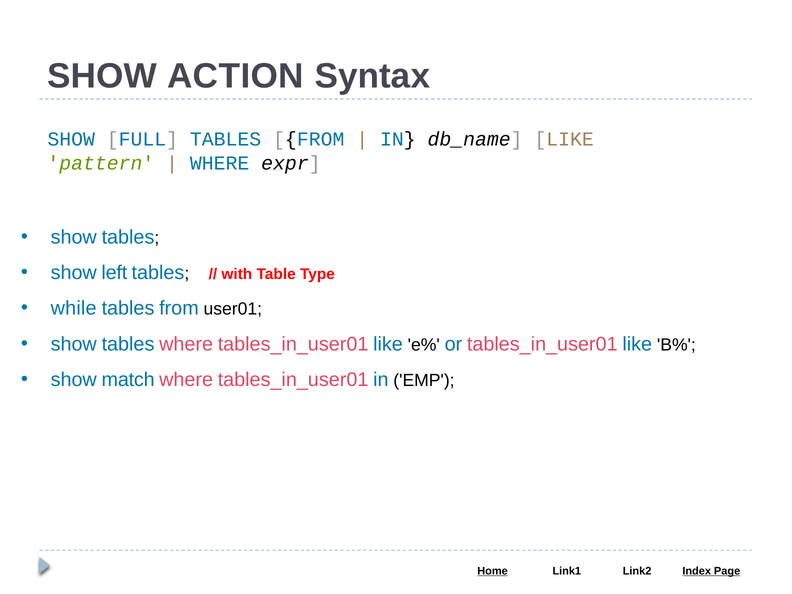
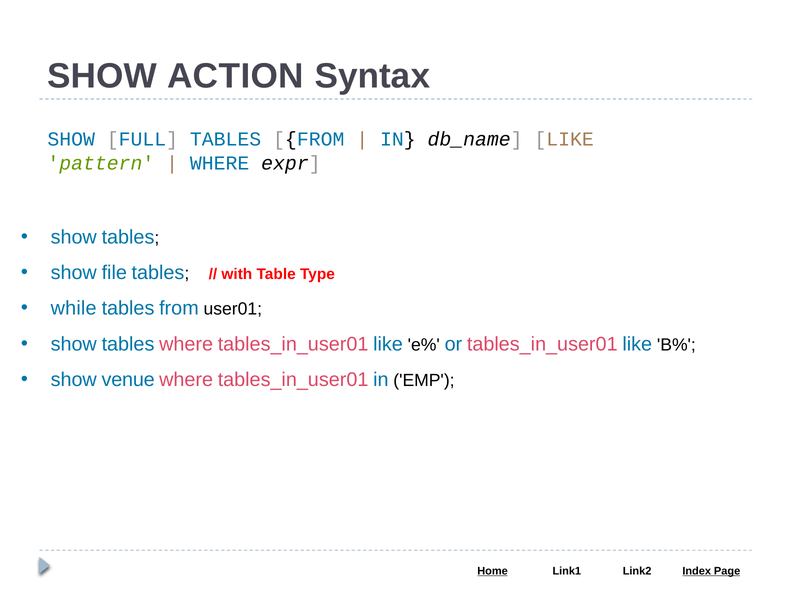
left: left -> file (114, 273)
match: match -> venue (128, 380)
